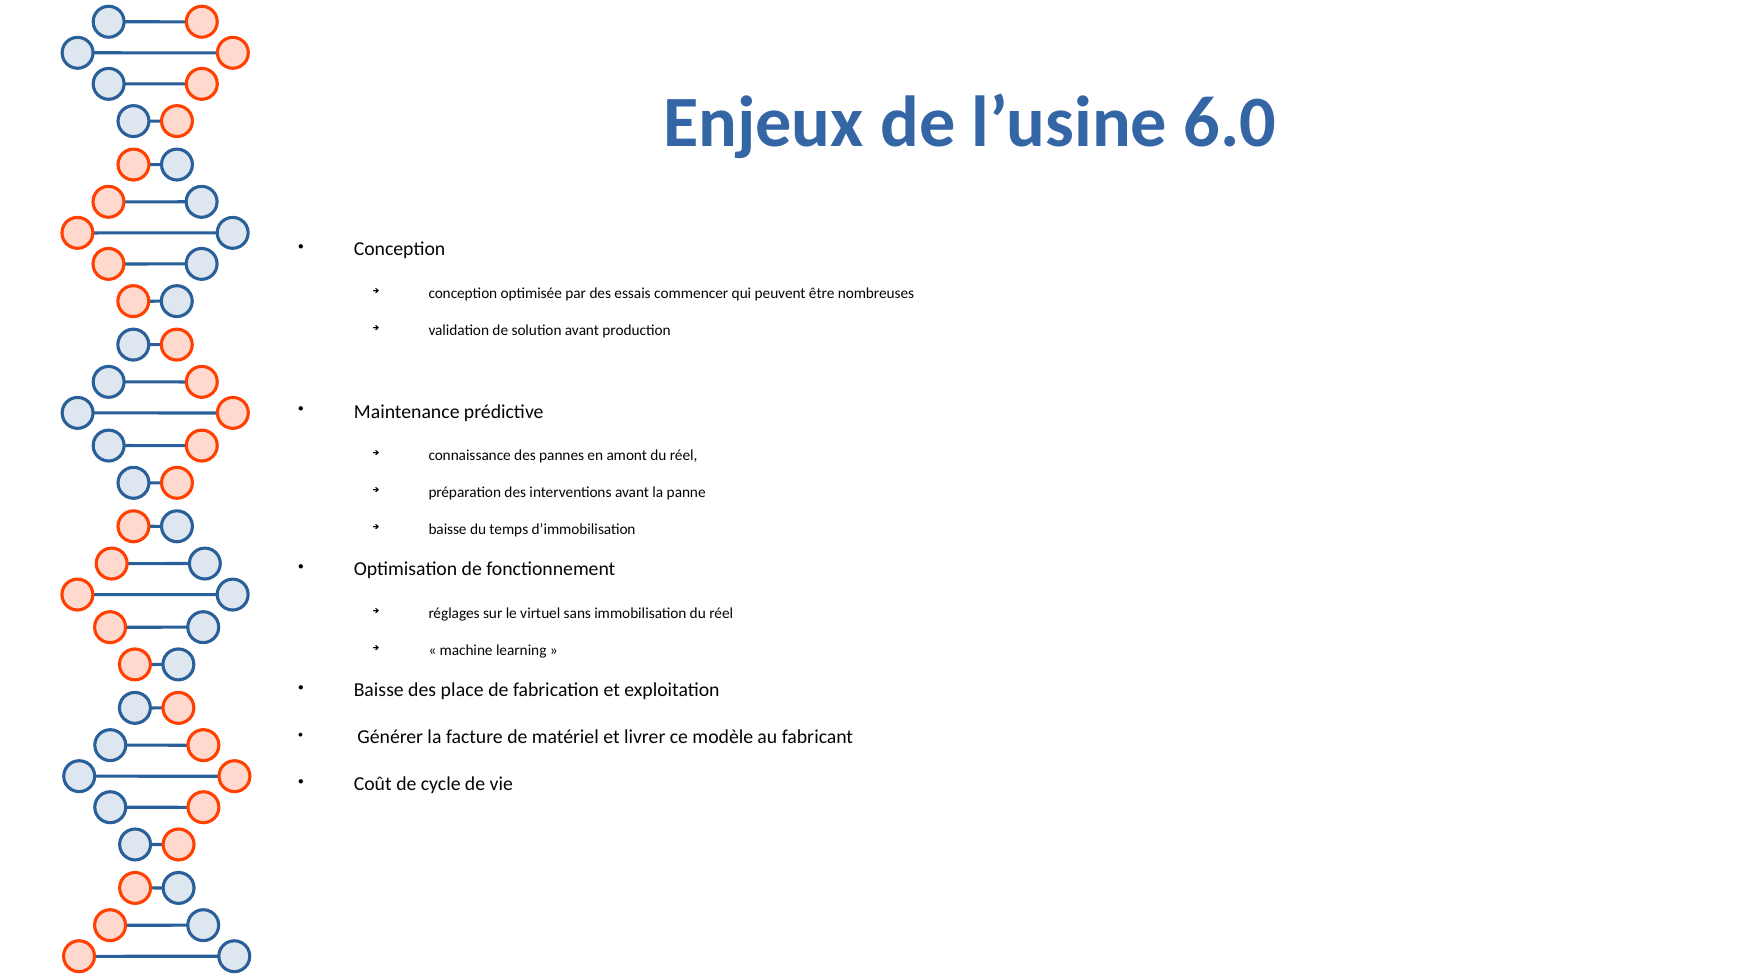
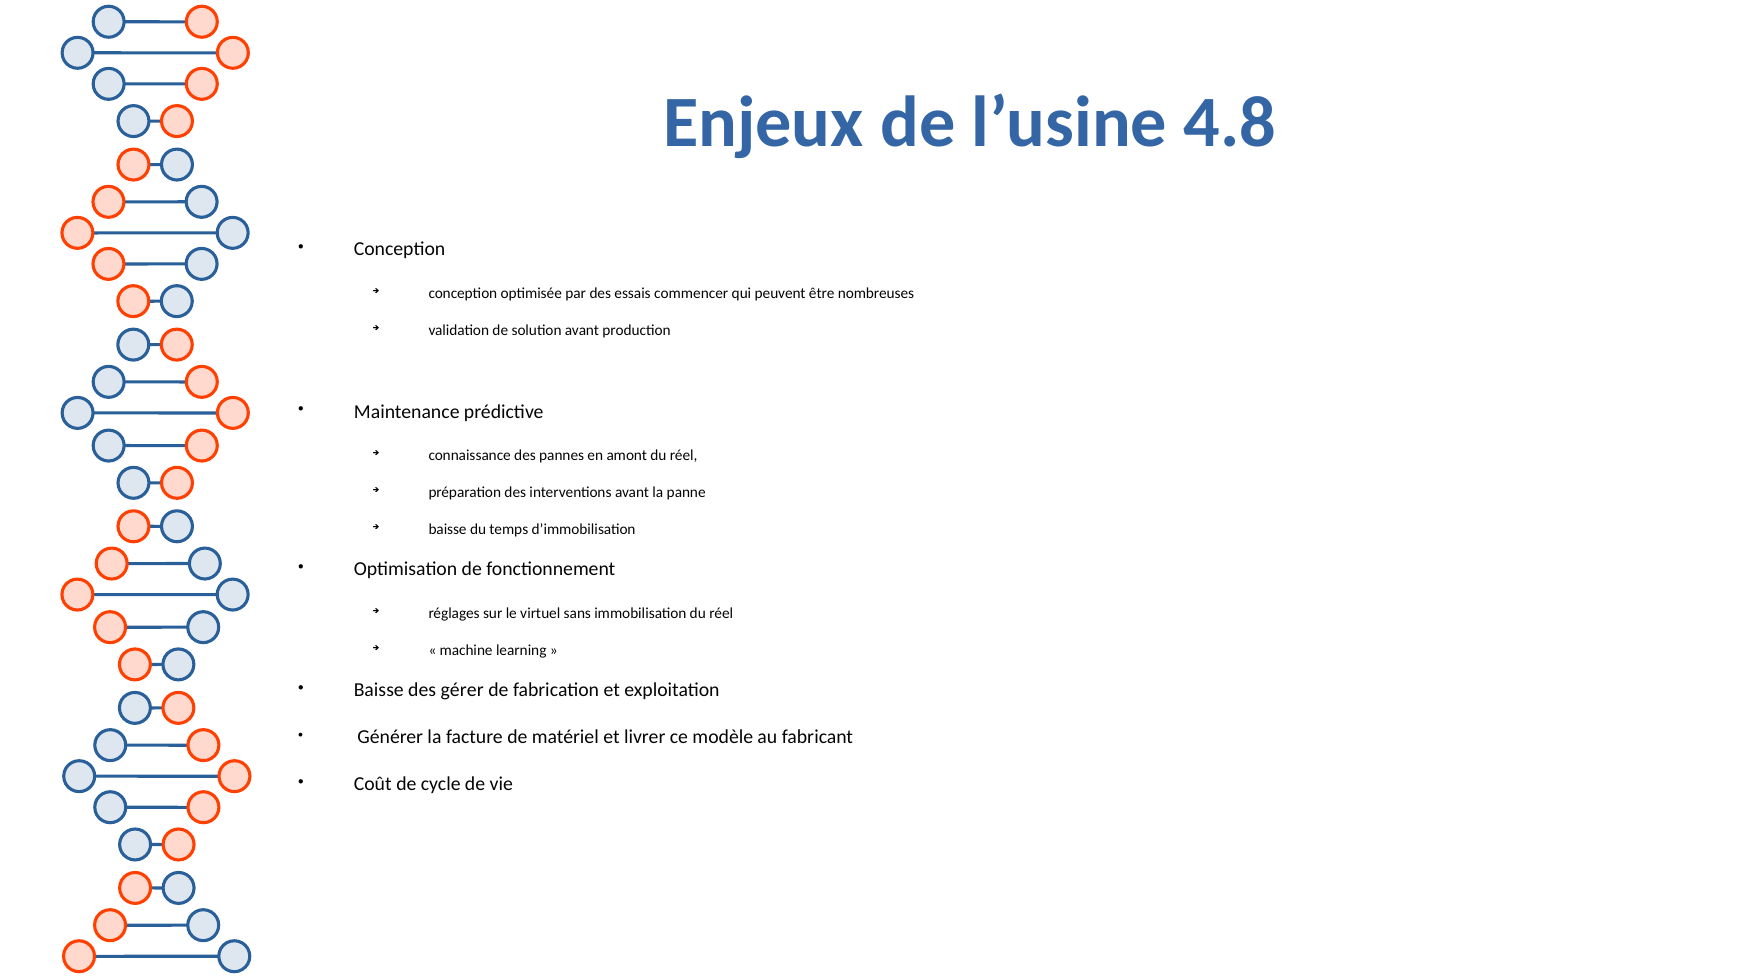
6.0: 6.0 -> 4.8 (1230, 123)
place: place -> gérer (462, 690)
